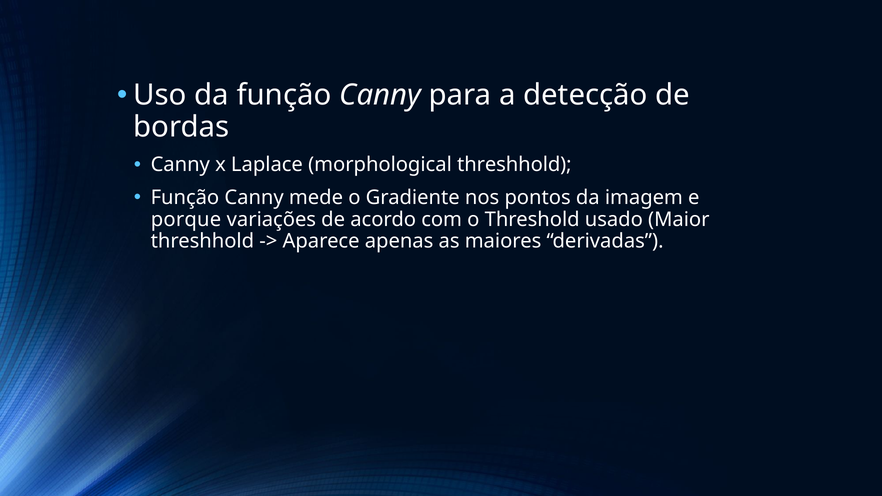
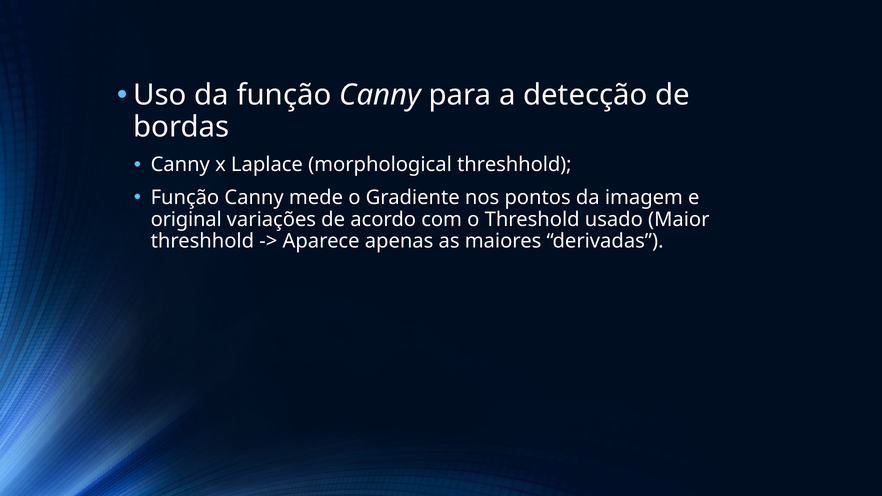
porque: porque -> original (186, 220)
